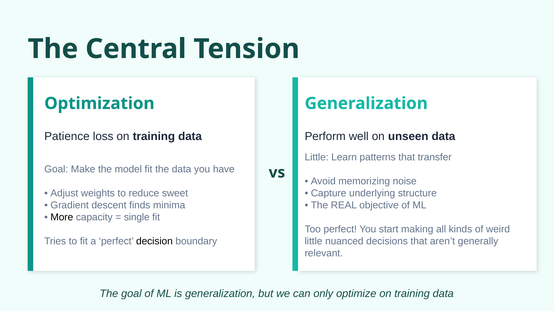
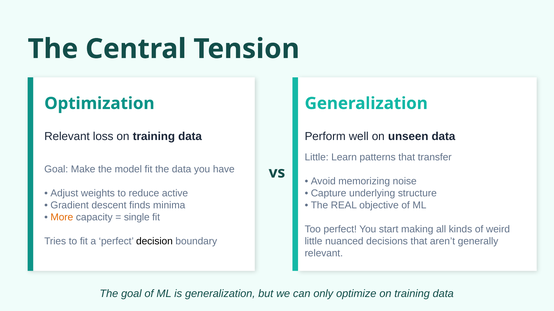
Patience: Patience -> Relevant (67, 137)
sweet: sweet -> active (175, 194)
More colour: black -> orange (62, 218)
